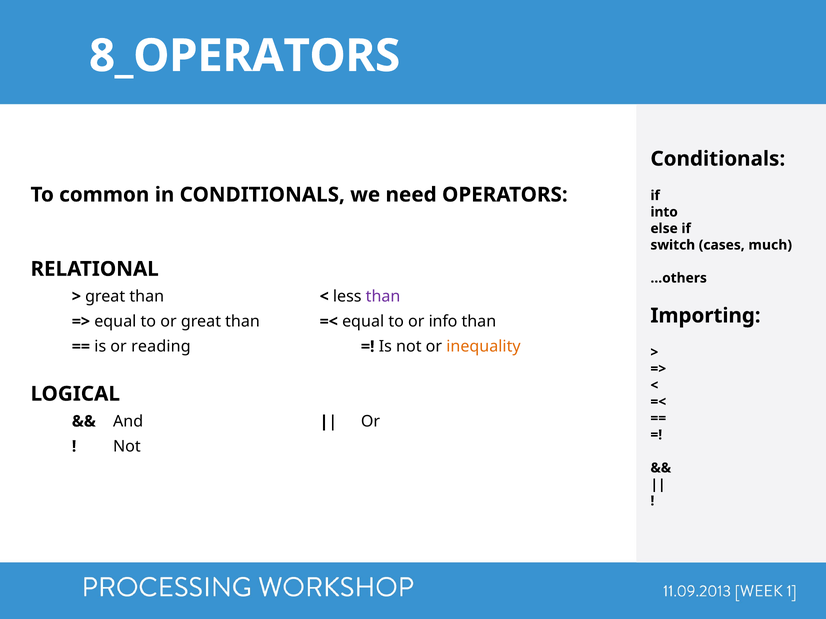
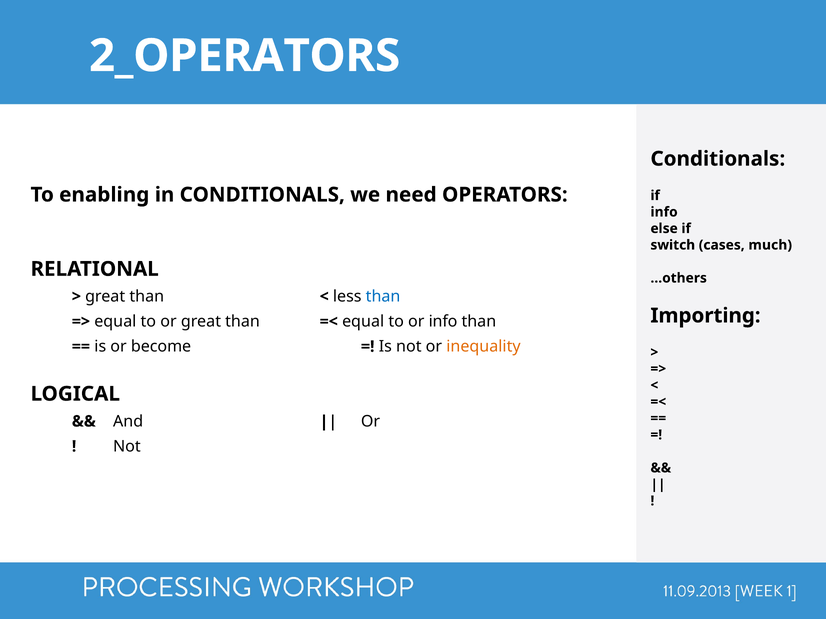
8_OPERATORS: 8_OPERATORS -> 2_OPERATORS (245, 56)
common: common -> enabling (104, 195)
into: into -> info (664, 212)
than colour: purple -> blue (383, 297)
reading: reading -> become (161, 347)
